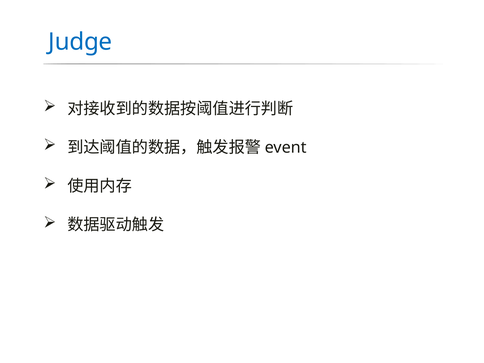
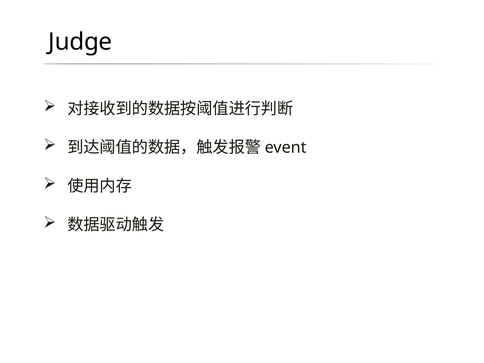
Judge colour: blue -> black (80, 42)
